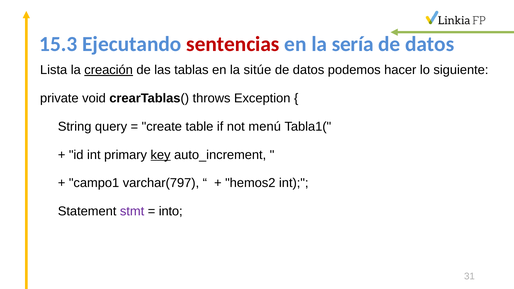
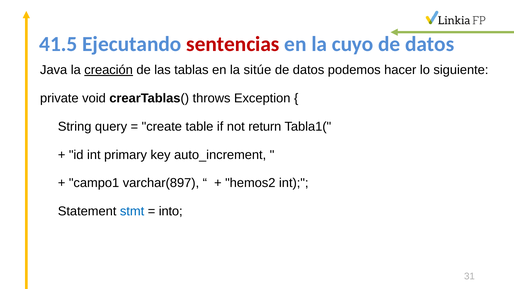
15.3: 15.3 -> 41.5 (58, 44)
sería: sería -> cuyo (353, 44)
Lista: Lista -> Java (54, 70)
menú: menú -> return (265, 127)
key underline: present -> none (161, 155)
varchar(797: varchar(797 -> varchar(897 (161, 183)
stmt colour: purple -> blue (132, 211)
